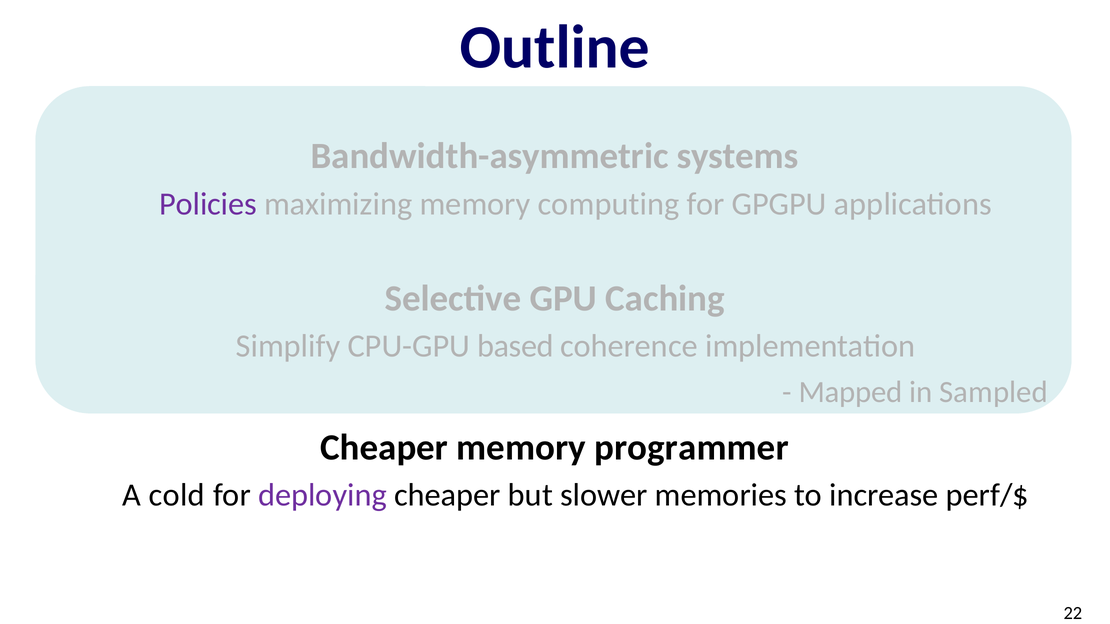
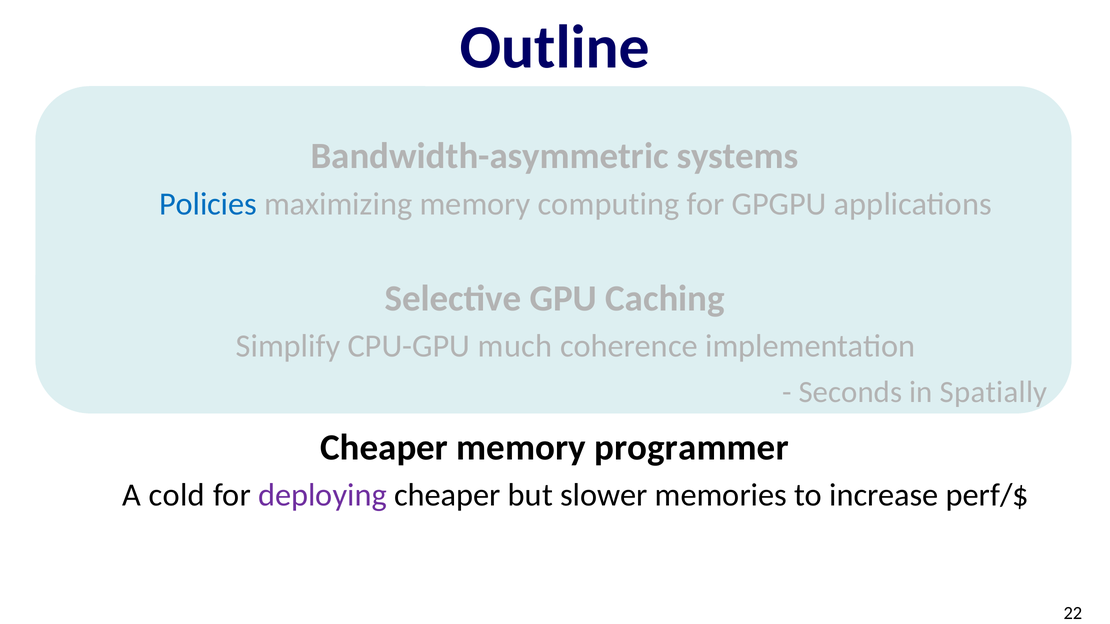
Policies colour: purple -> blue (208, 204)
based: based -> much (515, 346)
Mapped: Mapped -> Seconds (850, 392)
Sampled: Sampled -> Spatially (994, 392)
